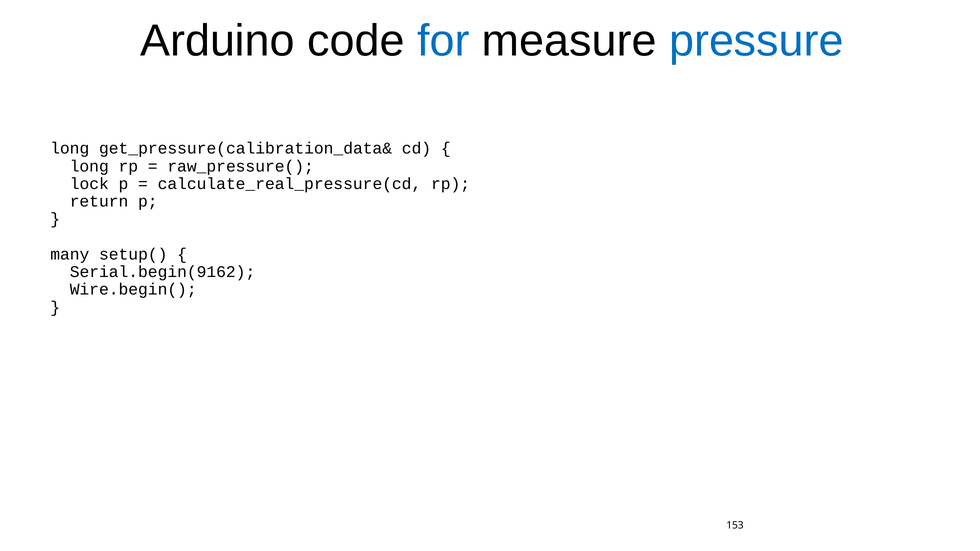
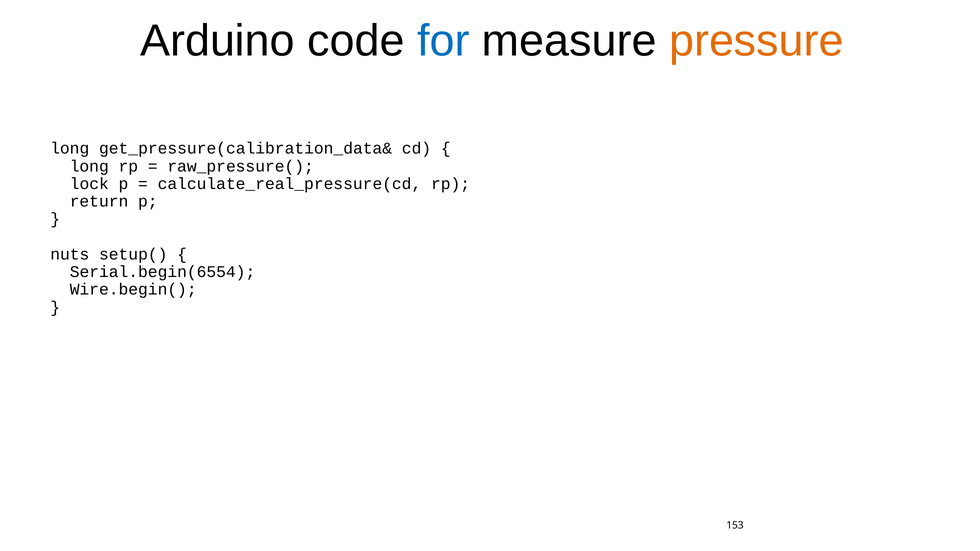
pressure colour: blue -> orange (756, 41)
many: many -> nuts (70, 254)
Serial.begin(9162: Serial.begin(9162 -> Serial.begin(6554 (163, 272)
